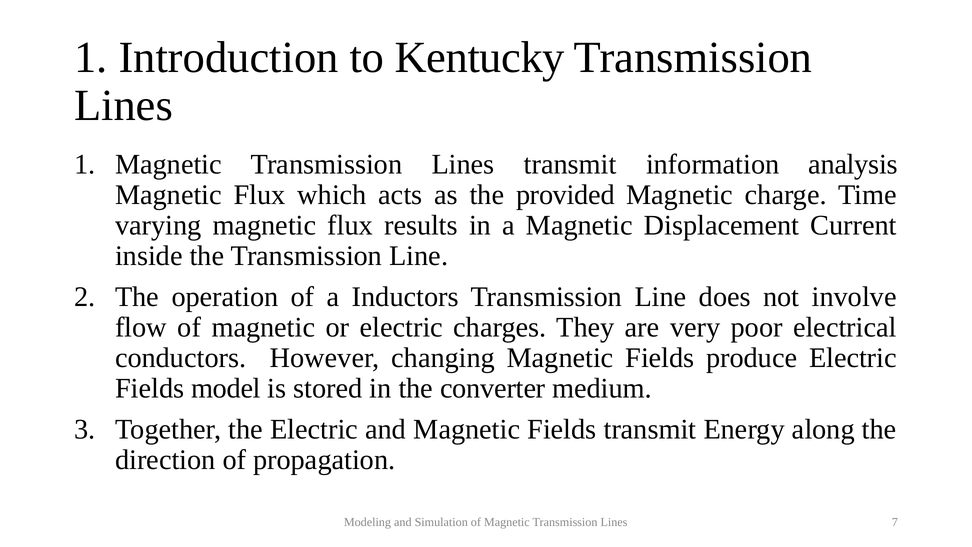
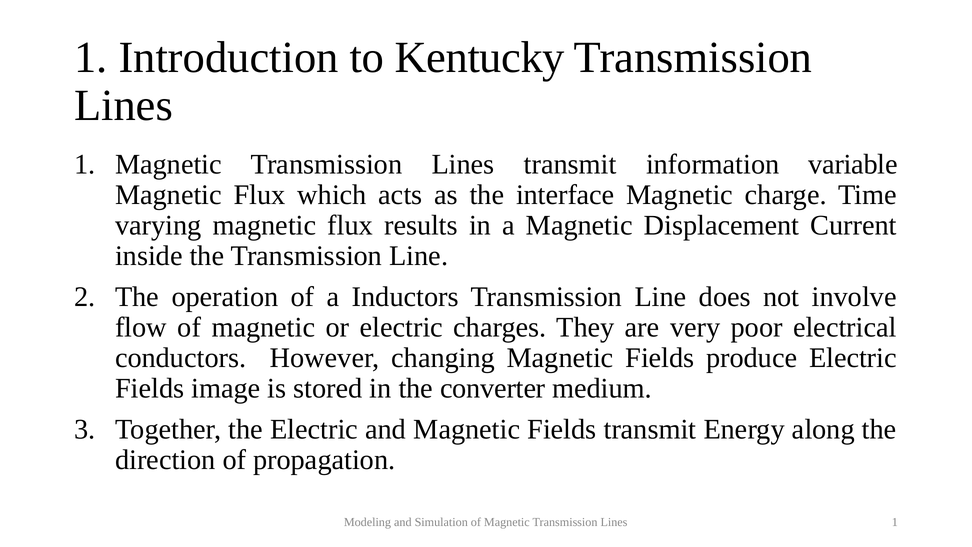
analysis: analysis -> variable (853, 164)
provided: provided -> interface (565, 195)
model: model -> image (226, 388)
Magnetic Transmission Lines 7: 7 -> 1 (895, 522)
